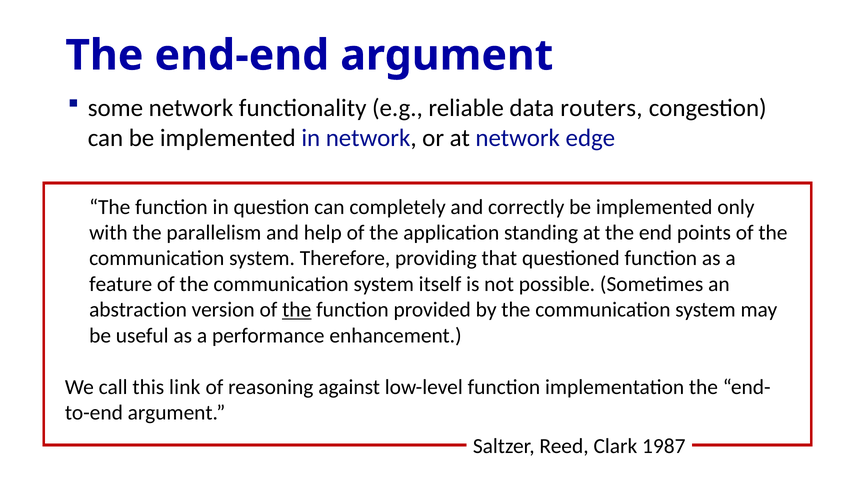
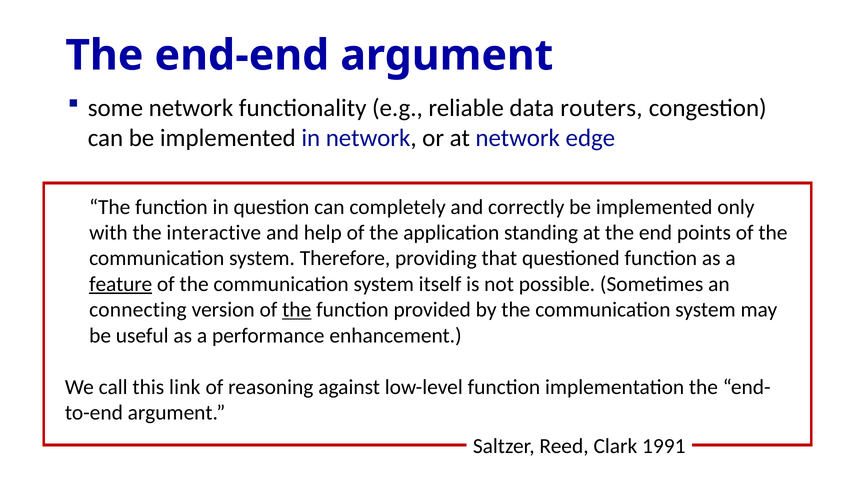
parallelism: parallelism -> interactive (214, 233)
feature underline: none -> present (121, 284)
abstraction: abstraction -> connecting (138, 310)
1987: 1987 -> 1991 (664, 446)
